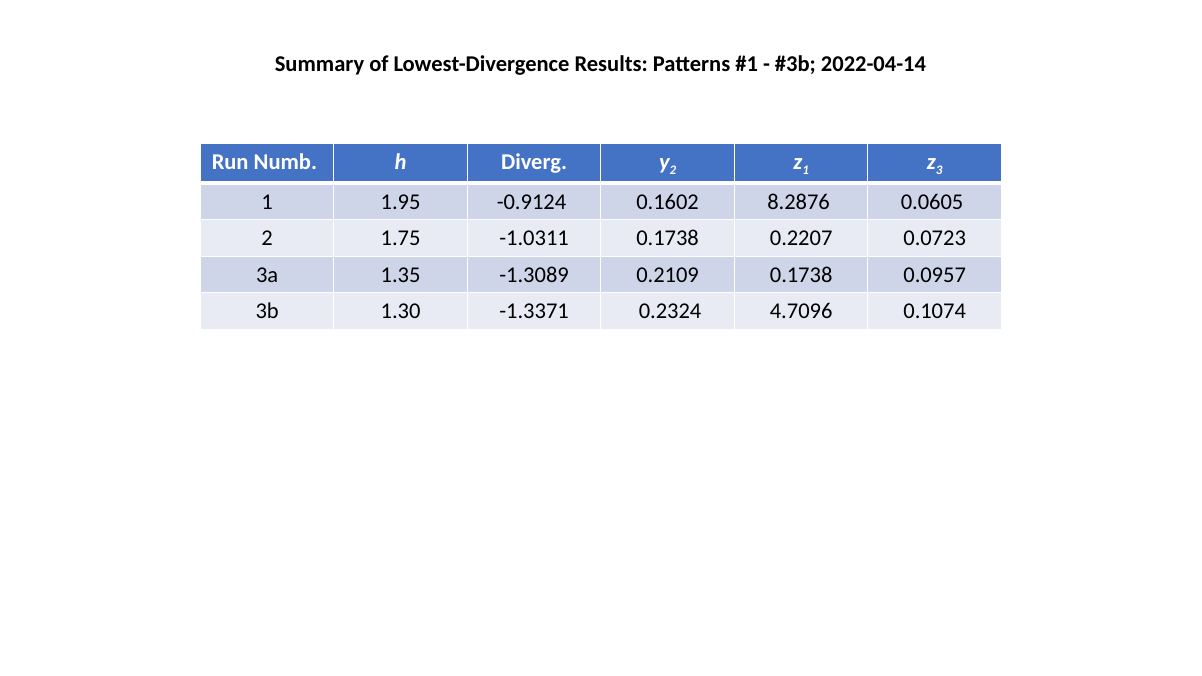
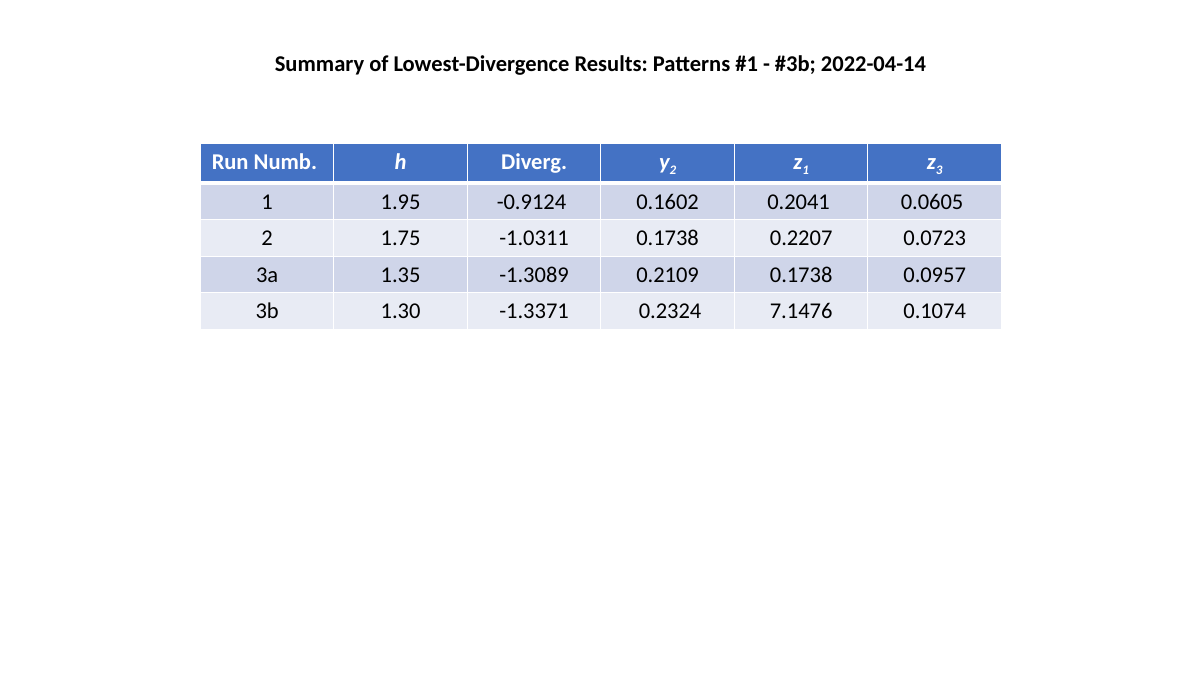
8.2876: 8.2876 -> 0.2041 (799, 202)
4.7096: 4.7096 -> 7.1476 (801, 311)
